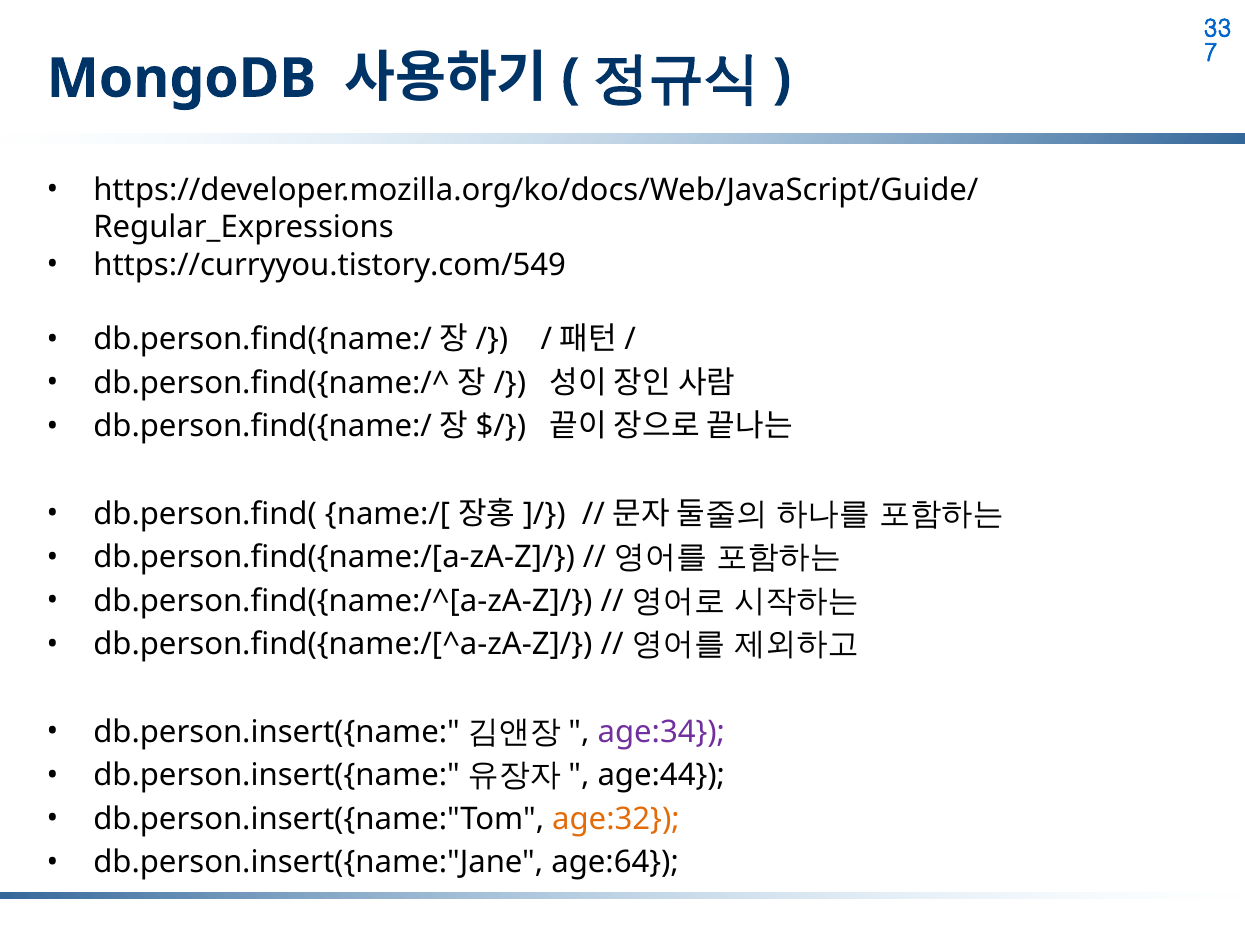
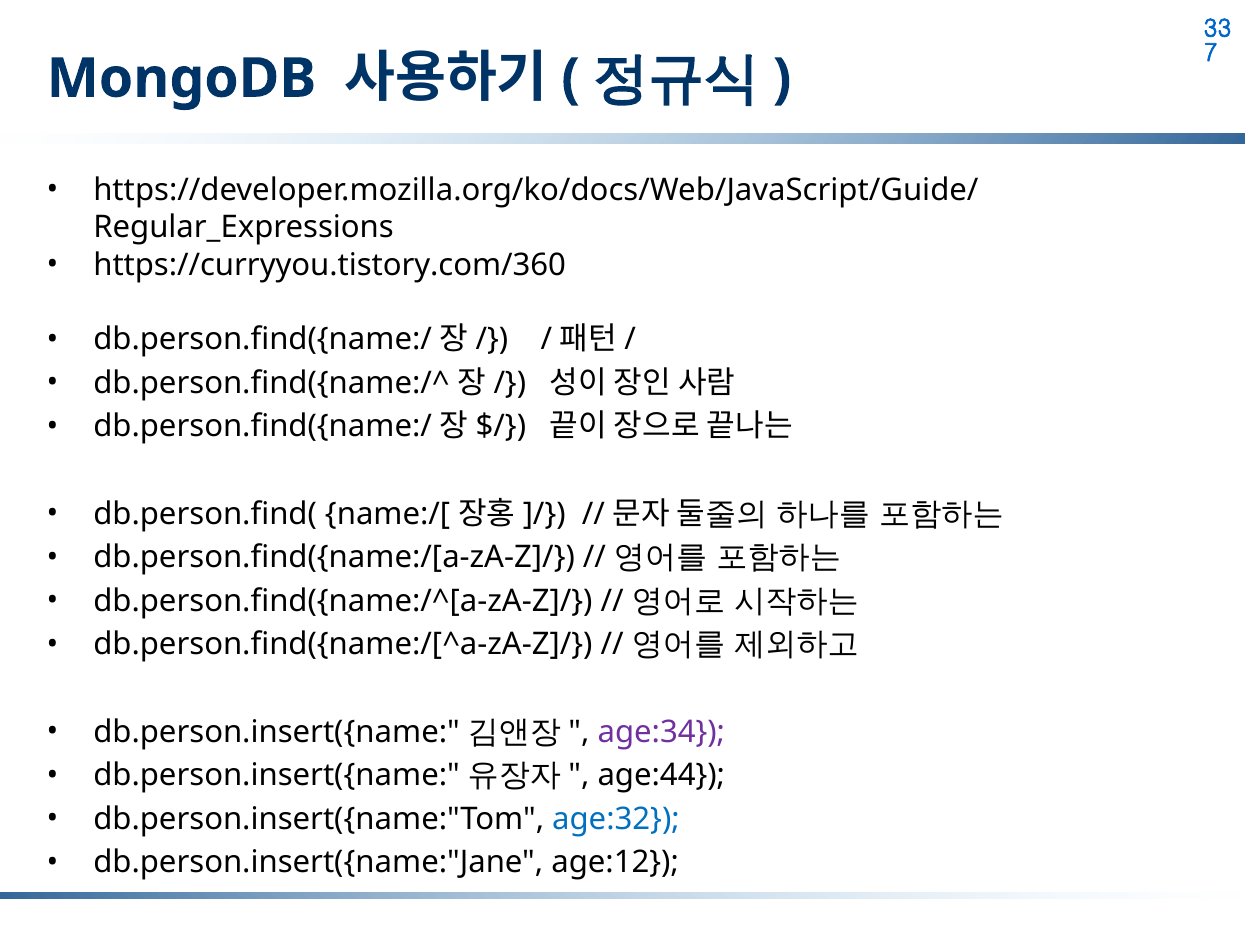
https://curryyou.tistory.com/549: https://curryyou.tistory.com/549 -> https://curryyou.tistory.com/360 (330, 265)
age:32 colour: orange -> blue (616, 819)
age:64: age:64 -> age:12 (615, 862)
